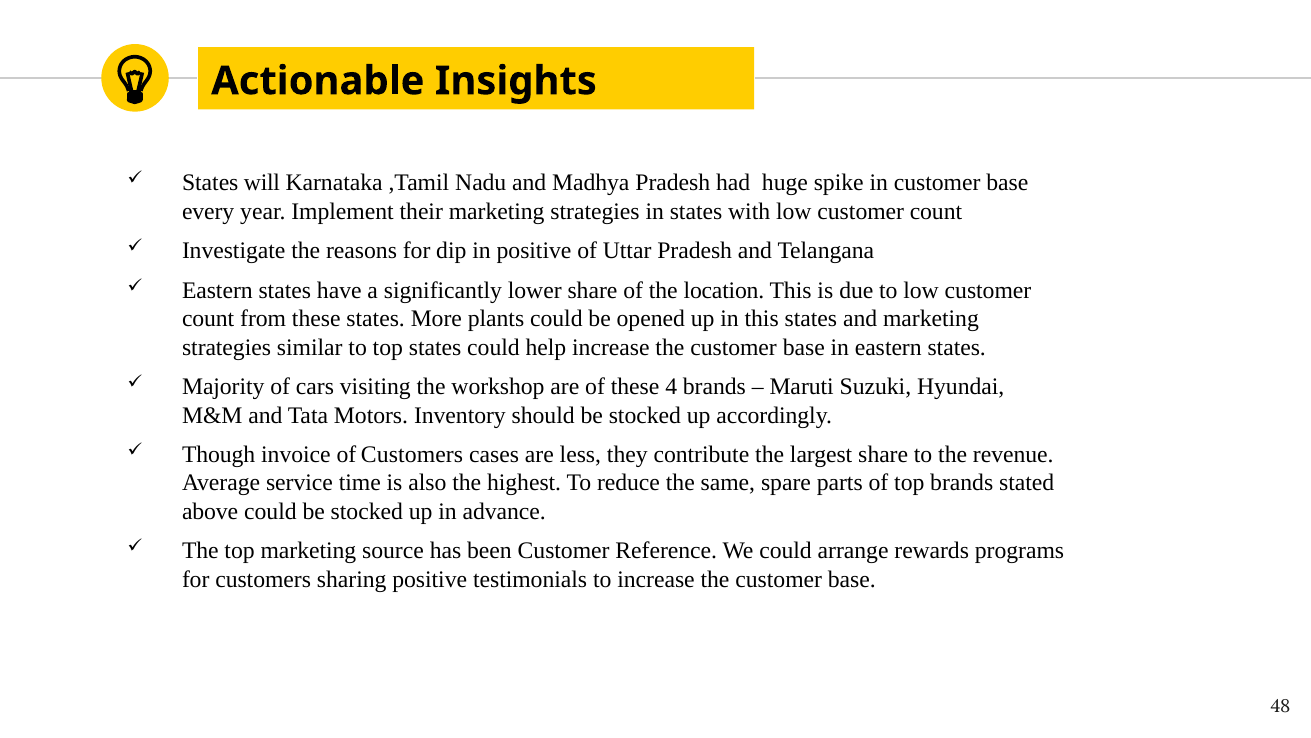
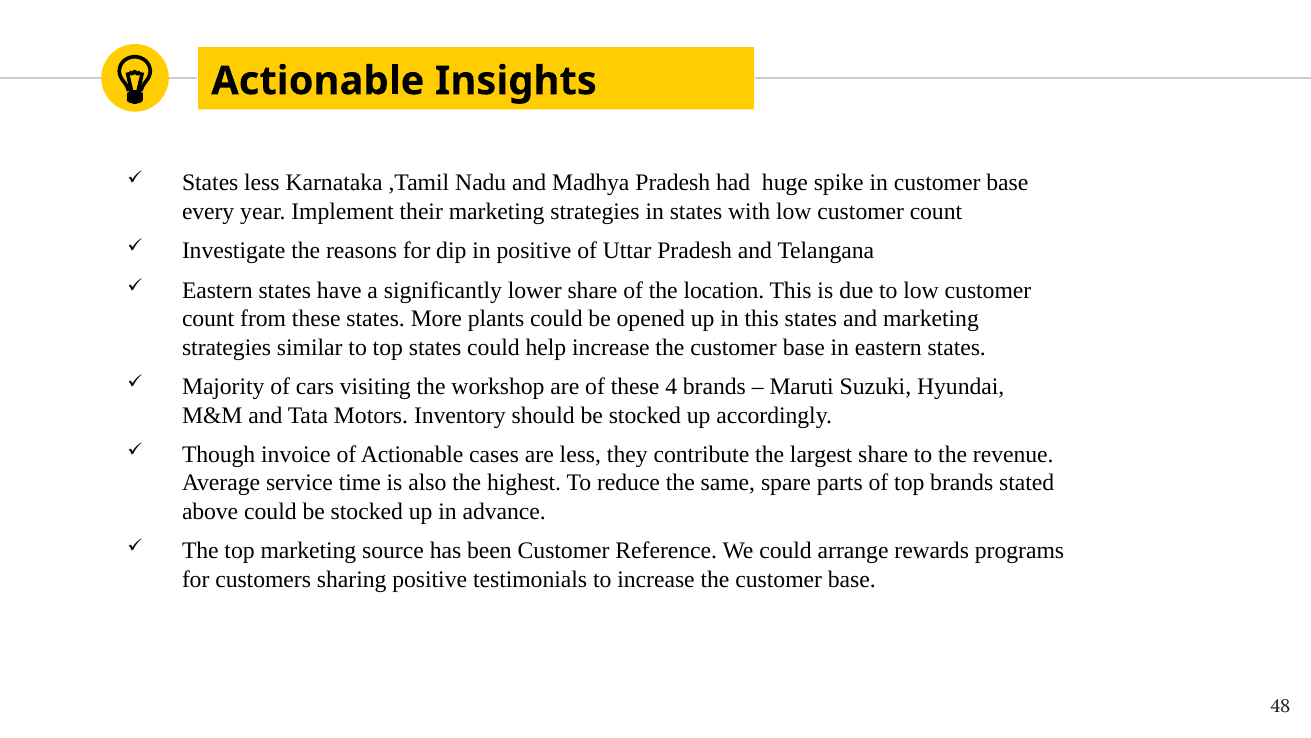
States will: will -> less (262, 183)
of Customers: Customers -> Actionable (412, 454)
